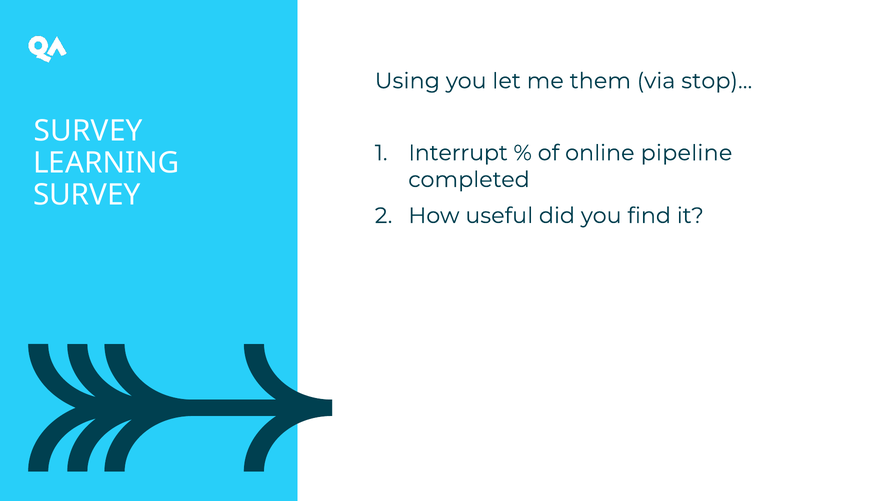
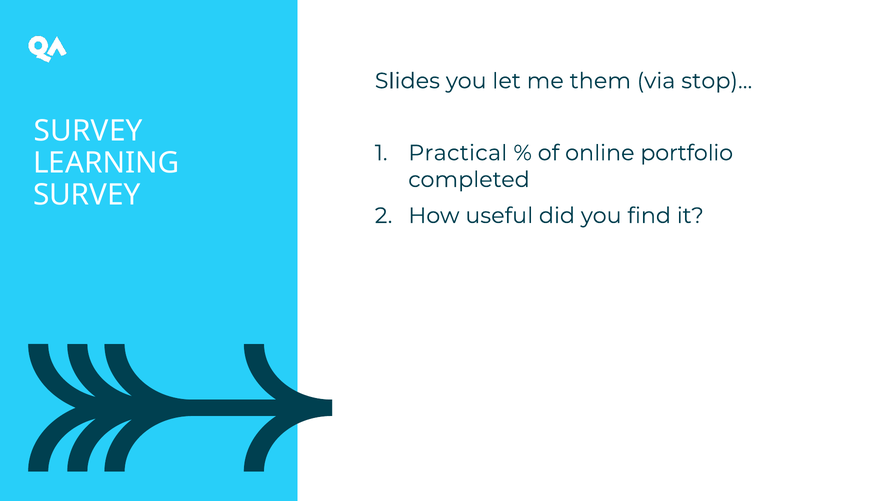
Using: Using -> Slides (407, 81)
Interrupt: Interrupt -> Practical (458, 153)
pipeline: pipeline -> portfolio (687, 153)
